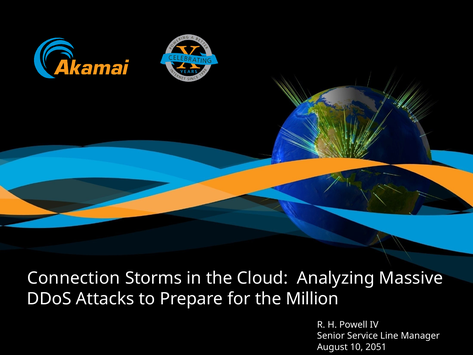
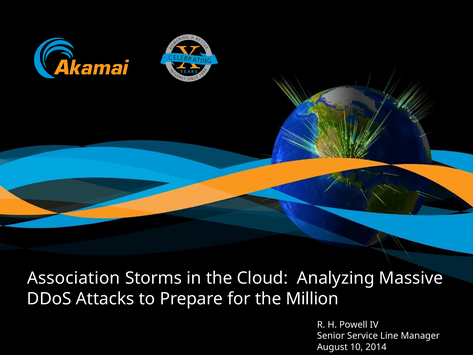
Connection: Connection -> Association (74, 278)
2051: 2051 -> 2014 (376, 347)
